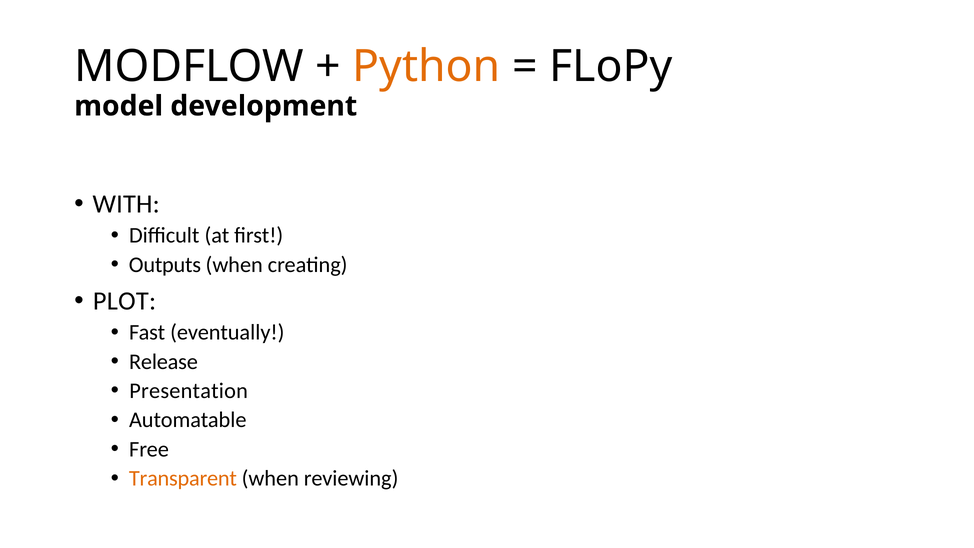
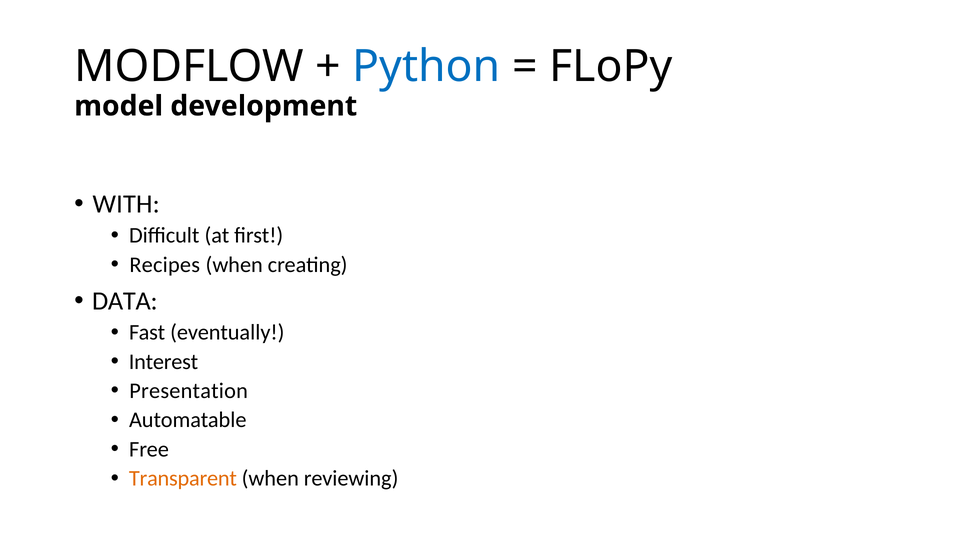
Python colour: orange -> blue (427, 66)
Outputs: Outputs -> Recipes (165, 265)
PLOT: PLOT -> DATA (125, 301)
Release: Release -> Interest (163, 362)
